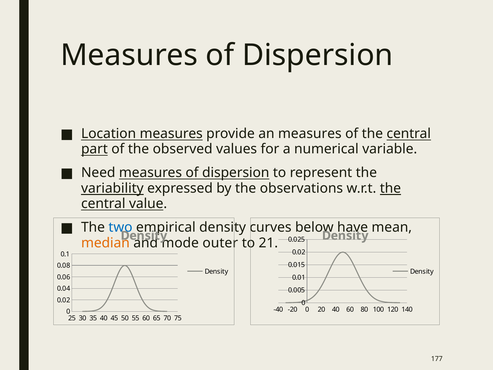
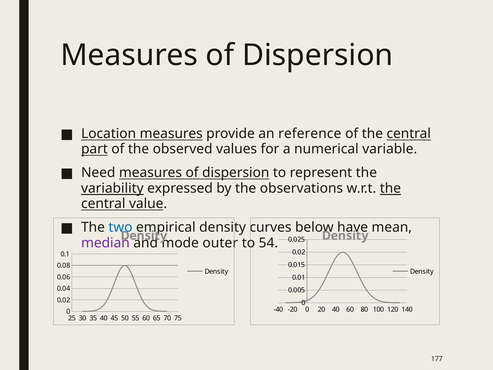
an measures: measures -> reference (310, 134)
median colour: orange -> purple (105, 243)
21: 21 -> 54 (268, 243)
